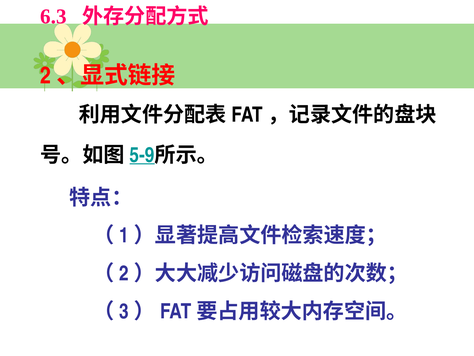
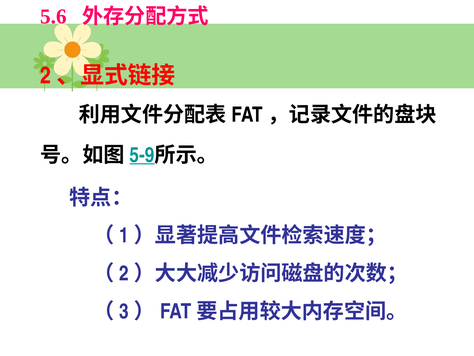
6.3: 6.3 -> 5.6 (53, 16)
